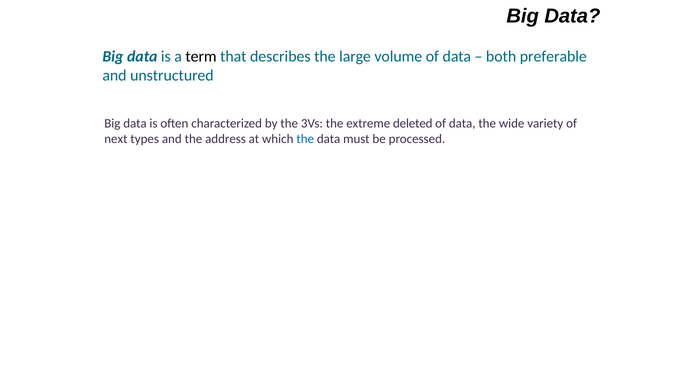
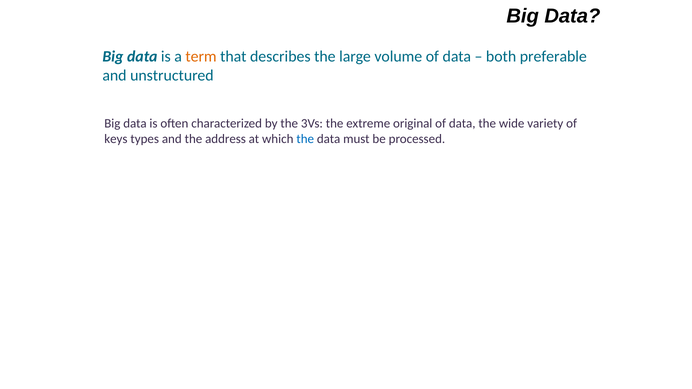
term colour: black -> orange (201, 56)
deleted: deleted -> original (413, 124)
next: next -> keys (116, 139)
